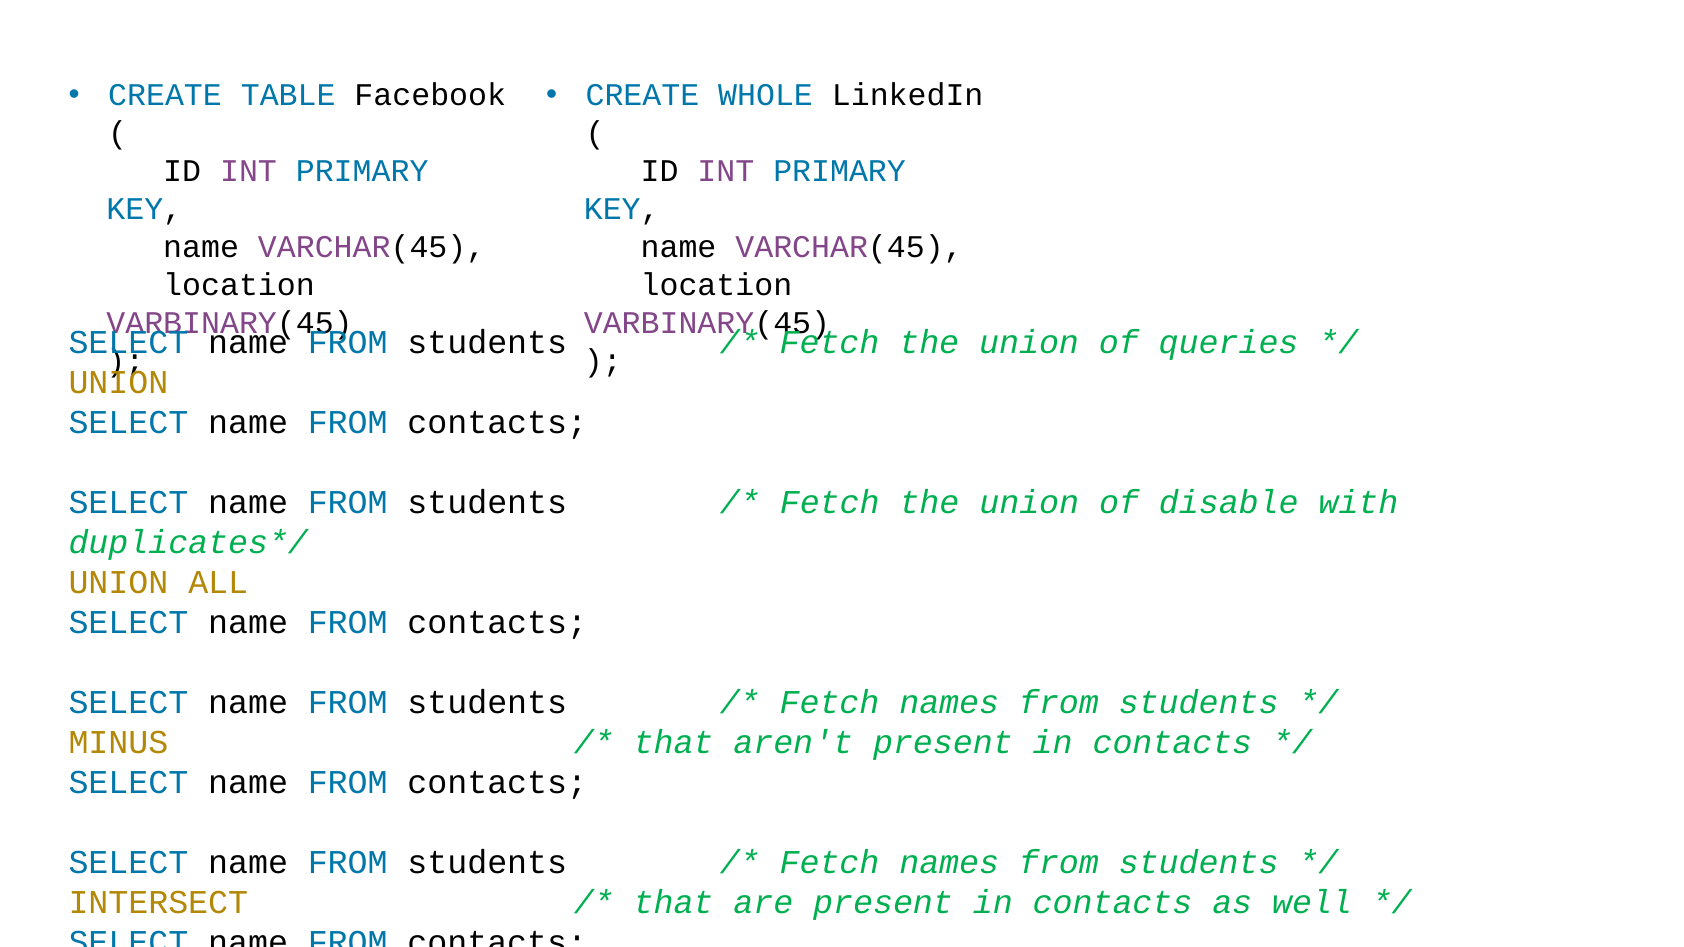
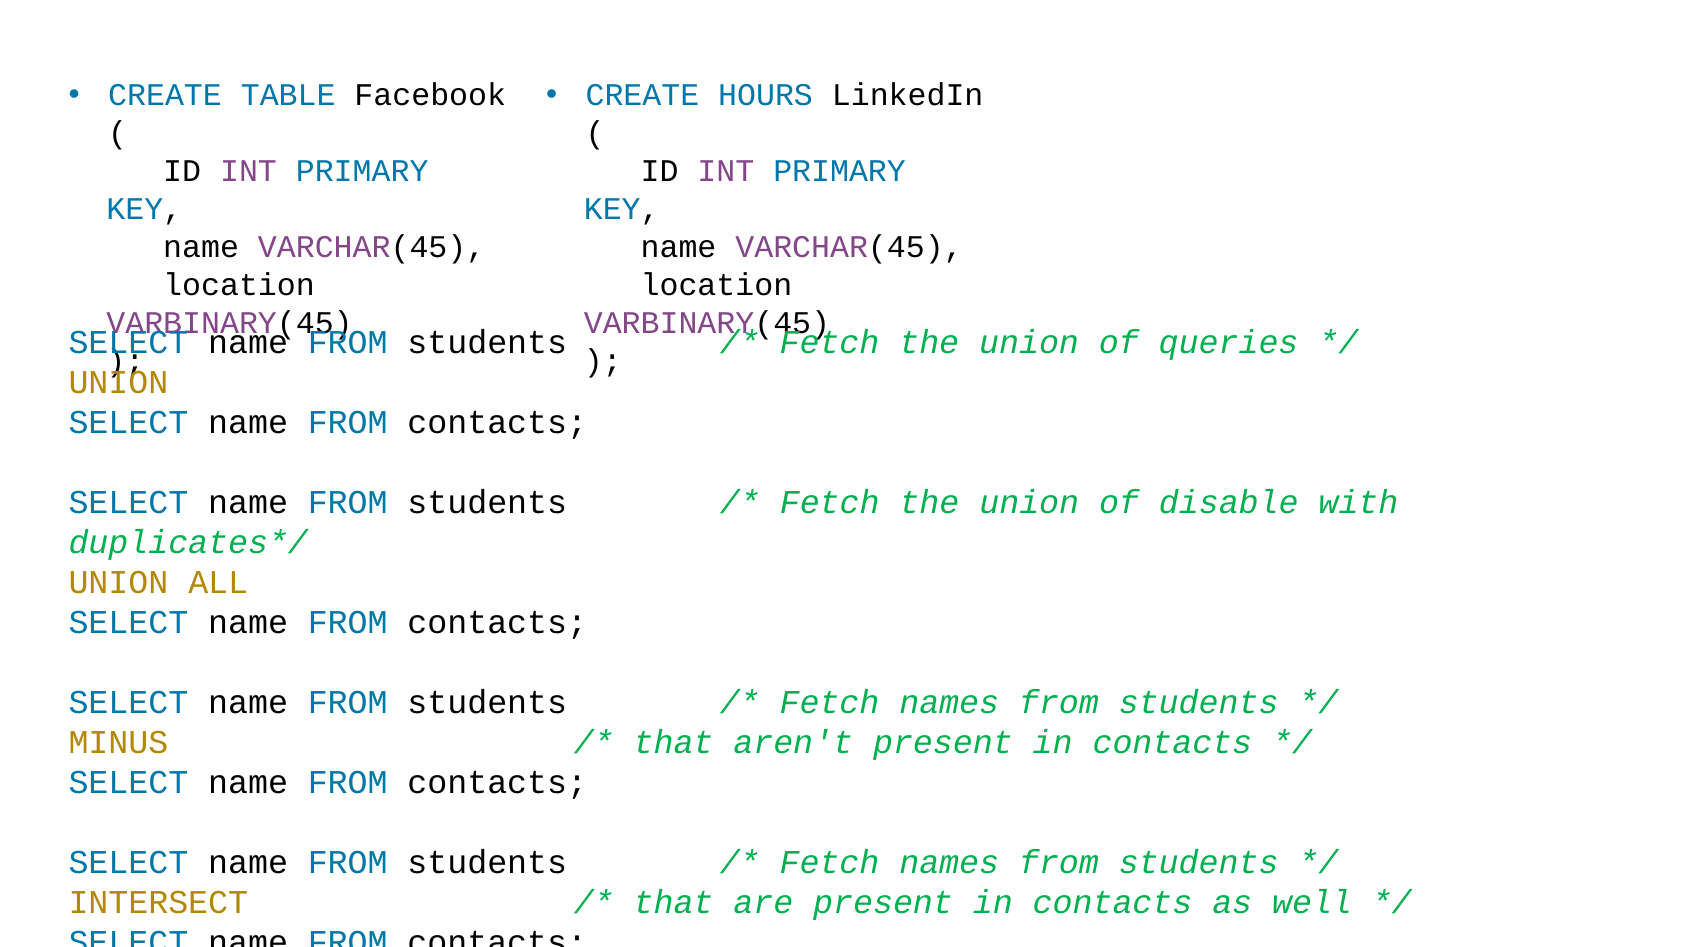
WHOLE: WHOLE -> HOURS (766, 96)
